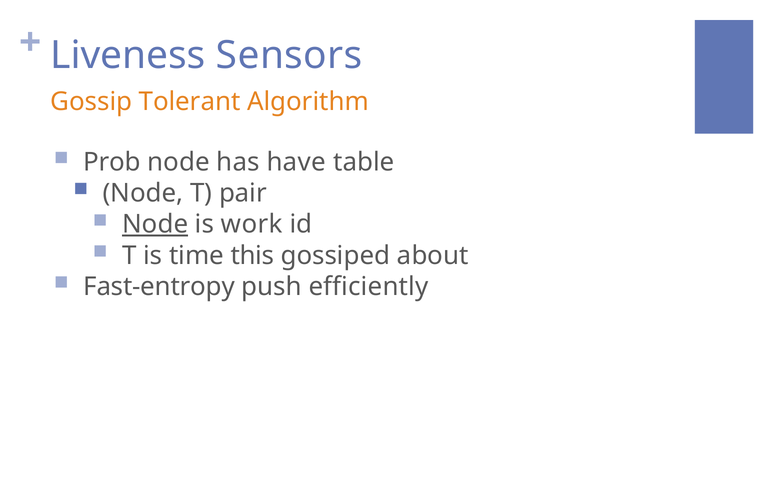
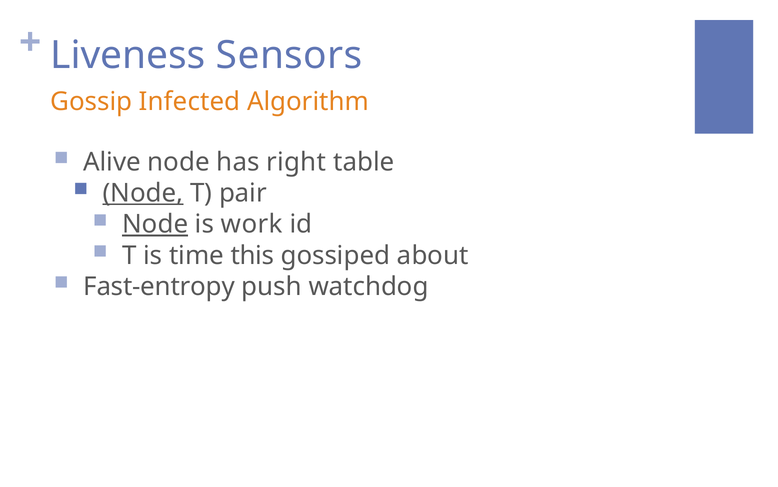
Tolerant: Tolerant -> Infected (190, 101)
Prob: Prob -> Alive (112, 162)
have: have -> right (296, 162)
Node underline: none -> present (143, 193)
efficiently: efficiently -> watchdog (369, 286)
